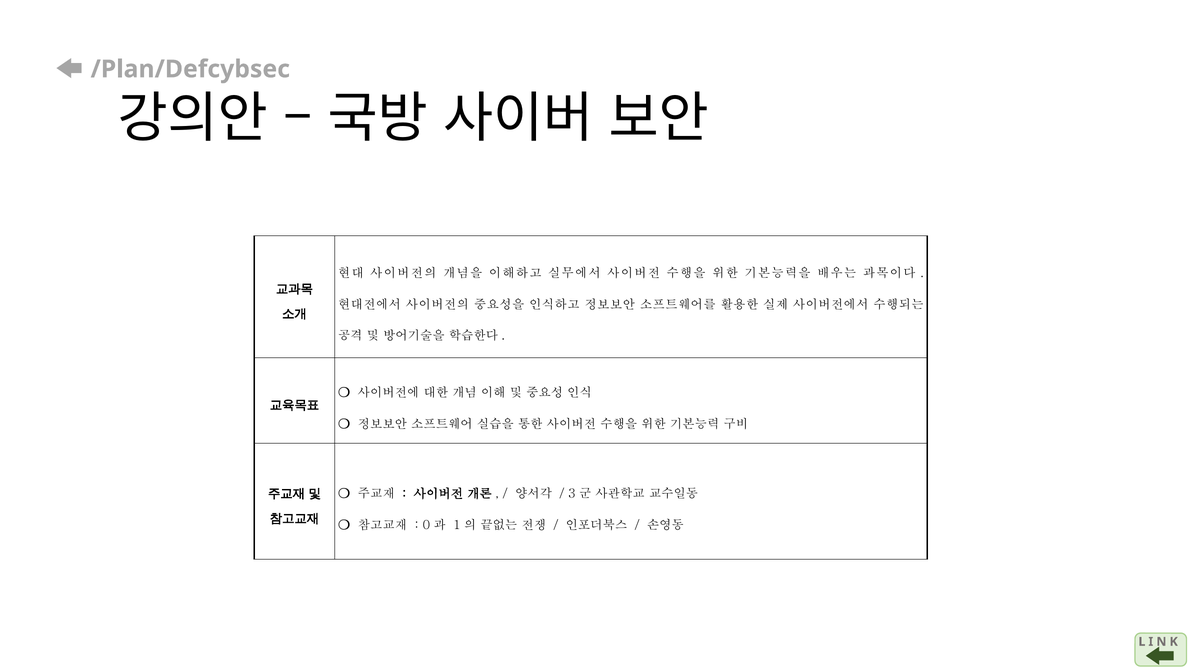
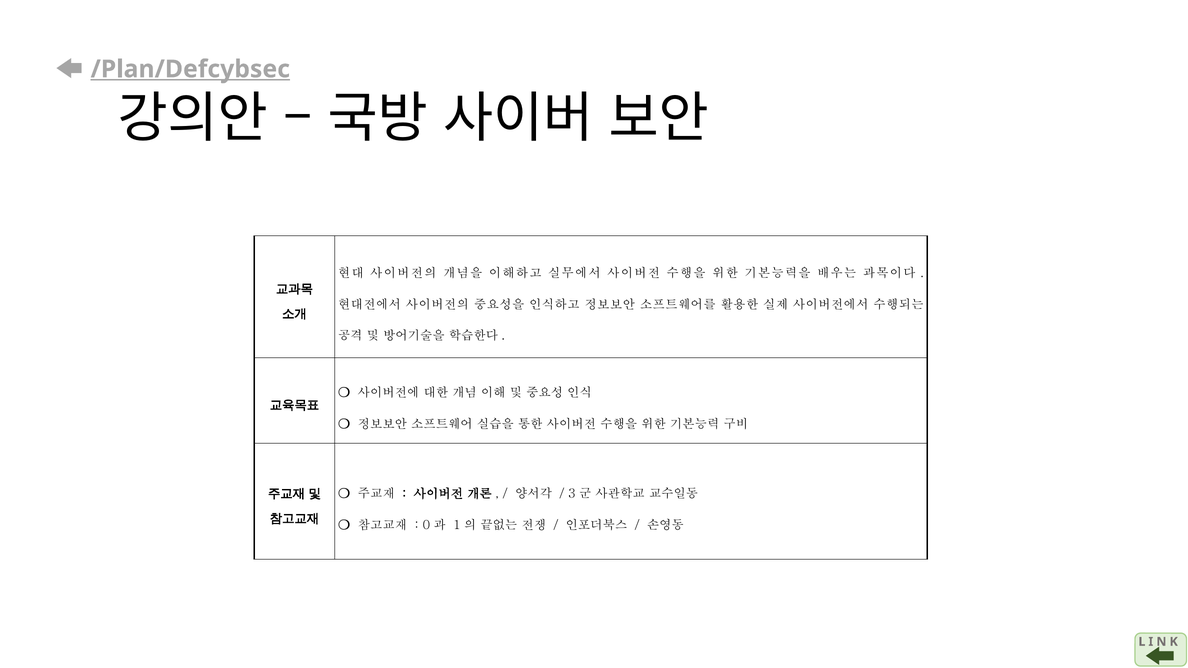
/Plan/Defcybsec underline: none -> present (190, 69)
